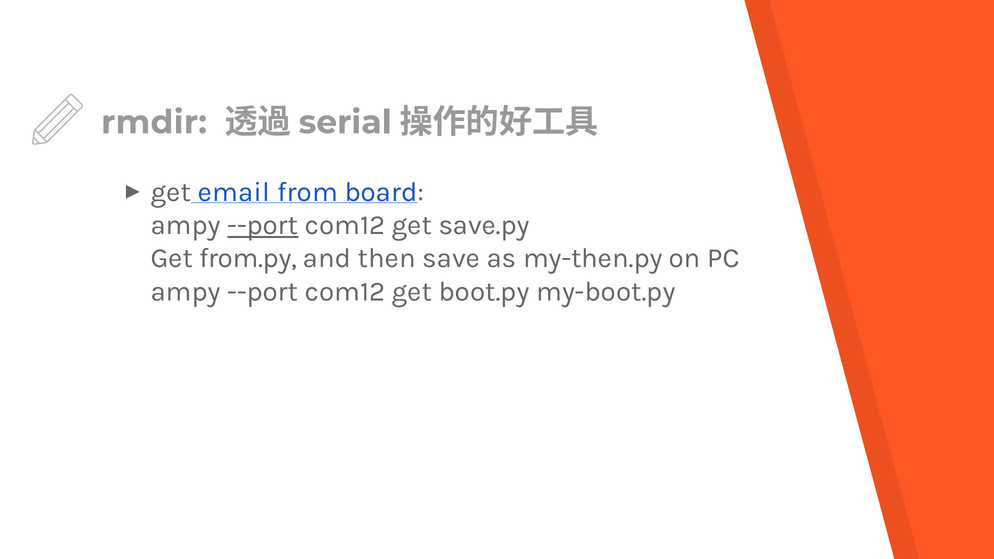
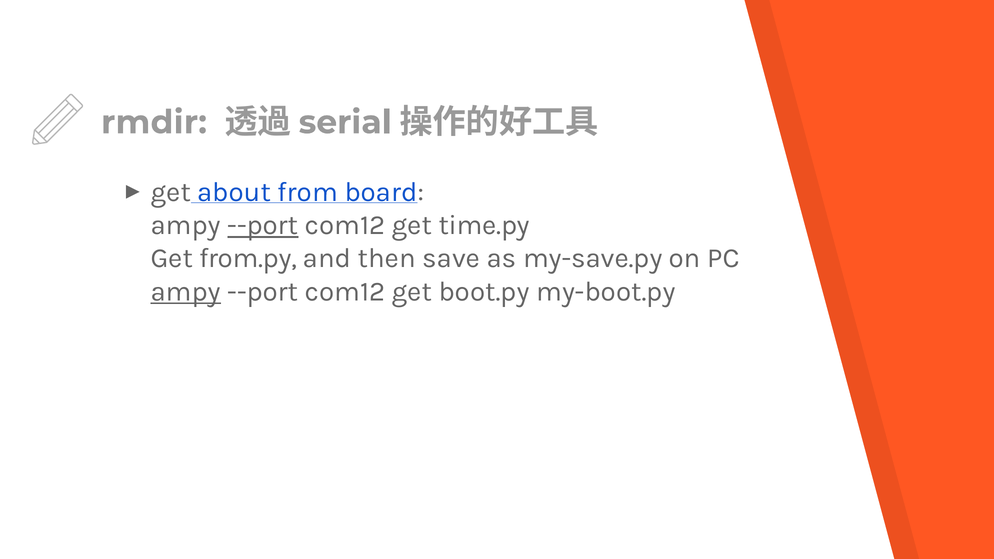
email: email -> about (234, 192)
save.py: save.py -> time.py (484, 225)
my-then.py: my-then.py -> my-save.py (593, 258)
ampy underline: none -> present (186, 291)
